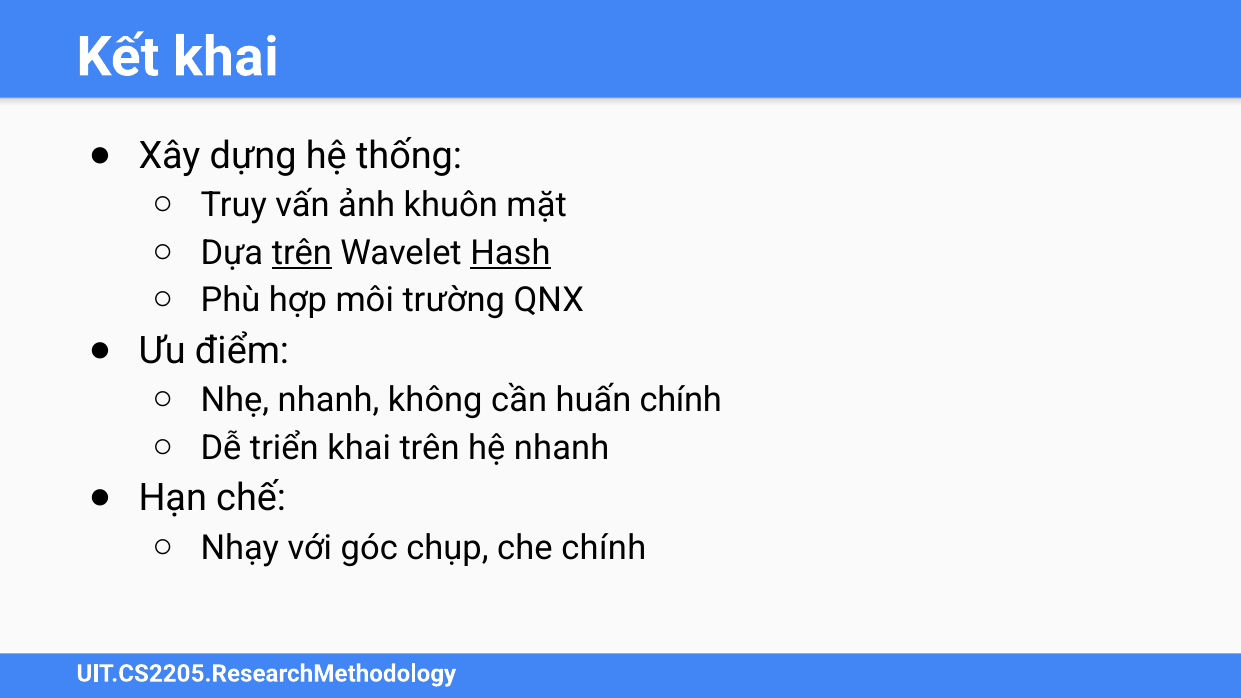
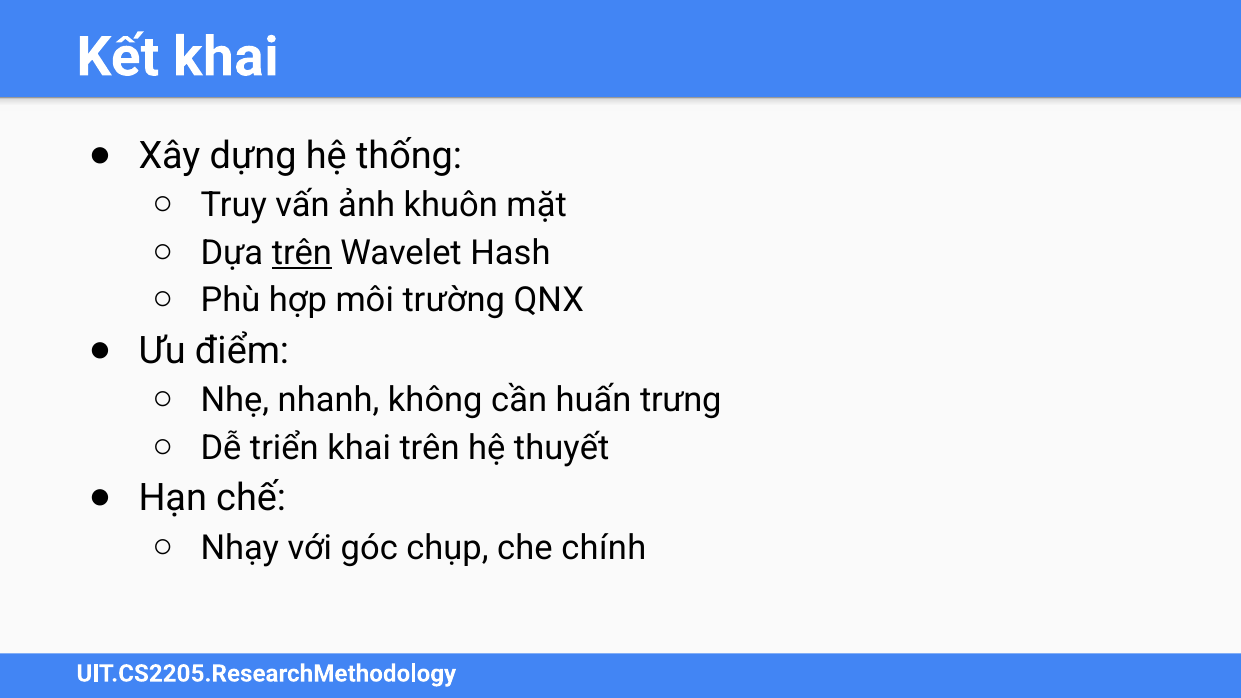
Hash underline: present -> none (510, 253)
huấn chính: chính -> trưng (681, 400)
hệ nhanh: nhanh -> thuyết (562, 448)
